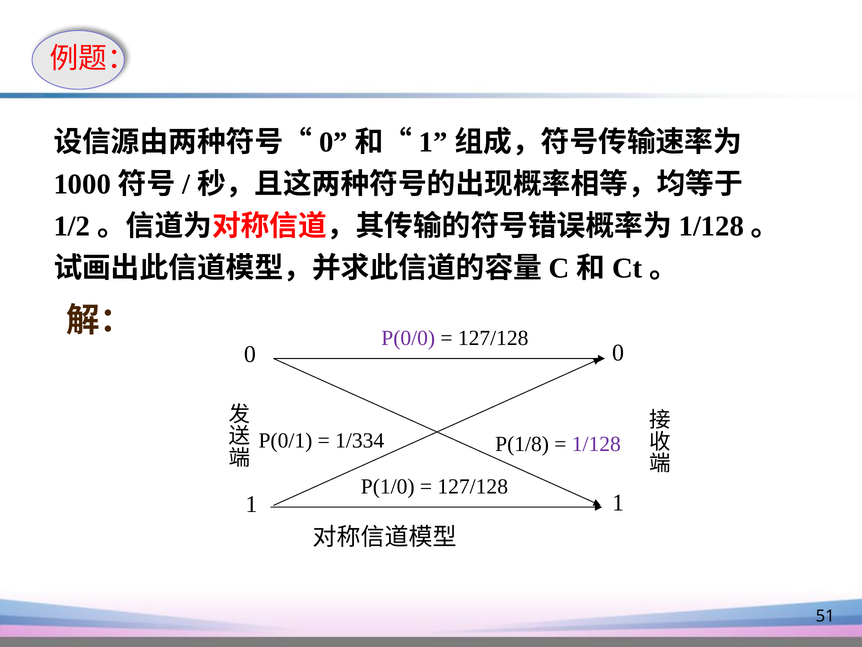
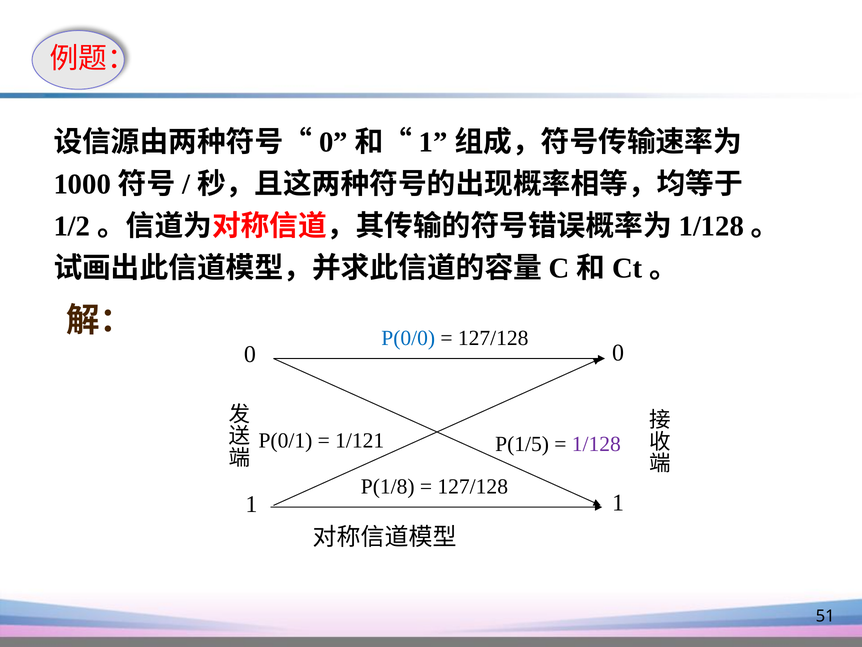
P(0/0 colour: purple -> blue (408, 338)
1/334: 1/334 -> 1/121 (360, 441)
P(1/8: P(1/8 -> P(1/5 (522, 444)
P(1/0: P(1/0 -> P(1/8 (388, 486)
